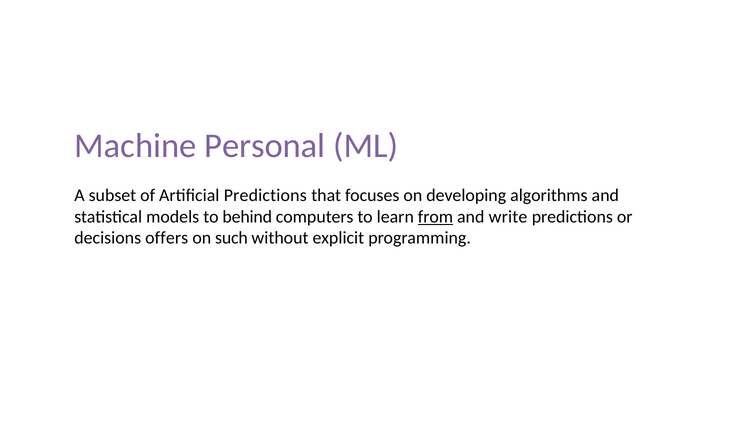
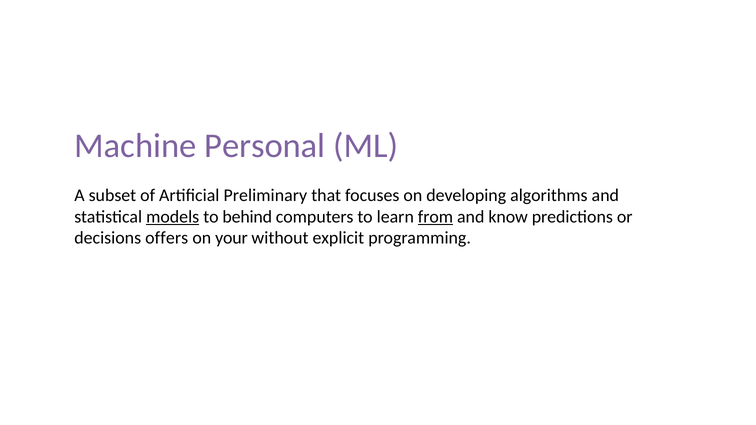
Artificial Predictions: Predictions -> Preliminary (265, 195)
models underline: none -> present (173, 217)
write: write -> know (508, 217)
such: such -> your (231, 238)
